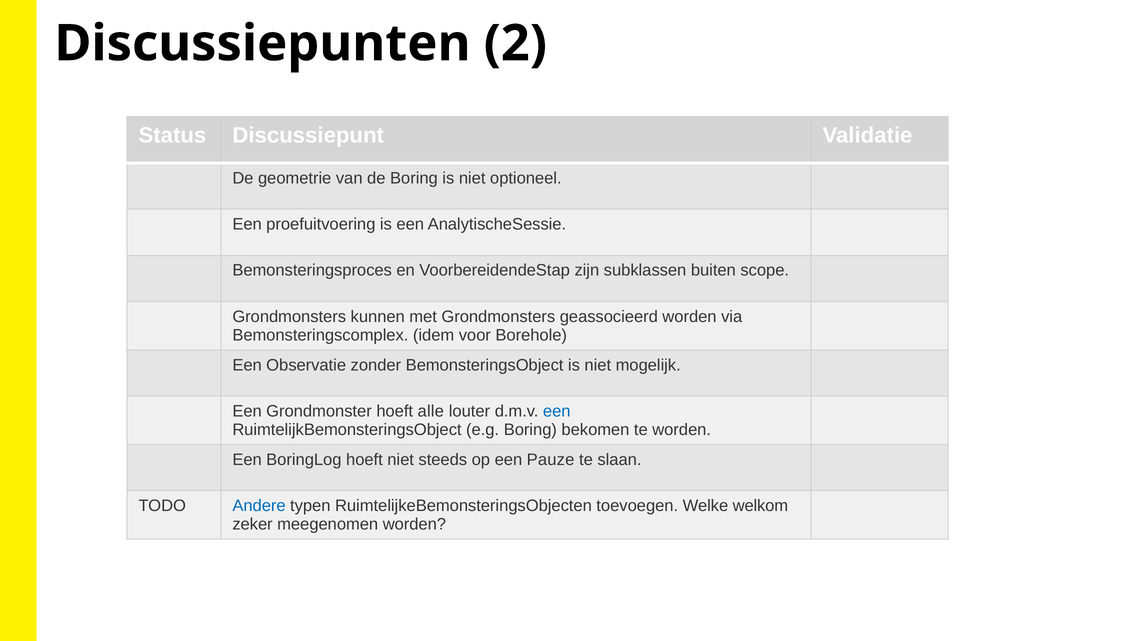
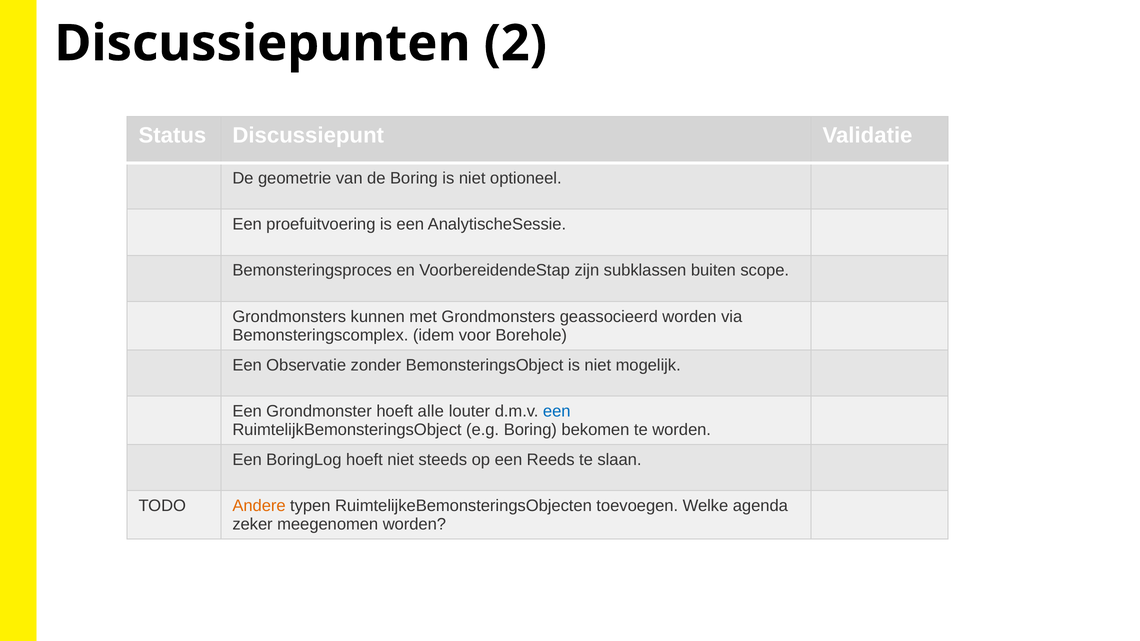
Pauze: Pauze -> Reeds (551, 460)
Andere colour: blue -> orange (259, 506)
welkom: welkom -> agenda (760, 506)
